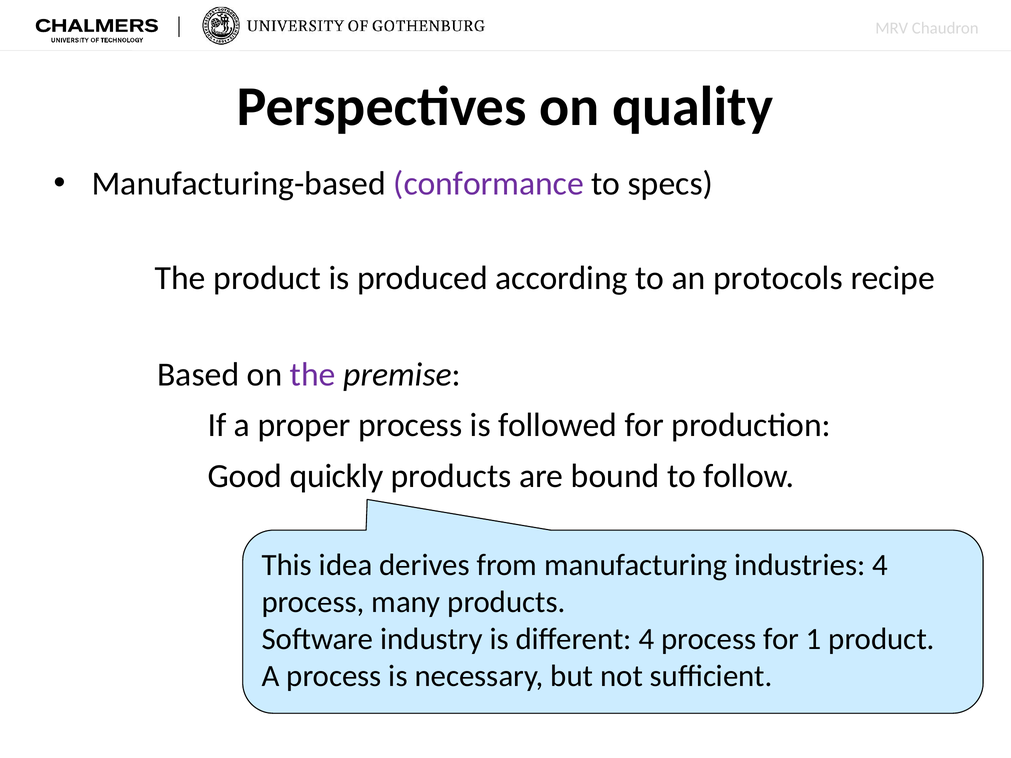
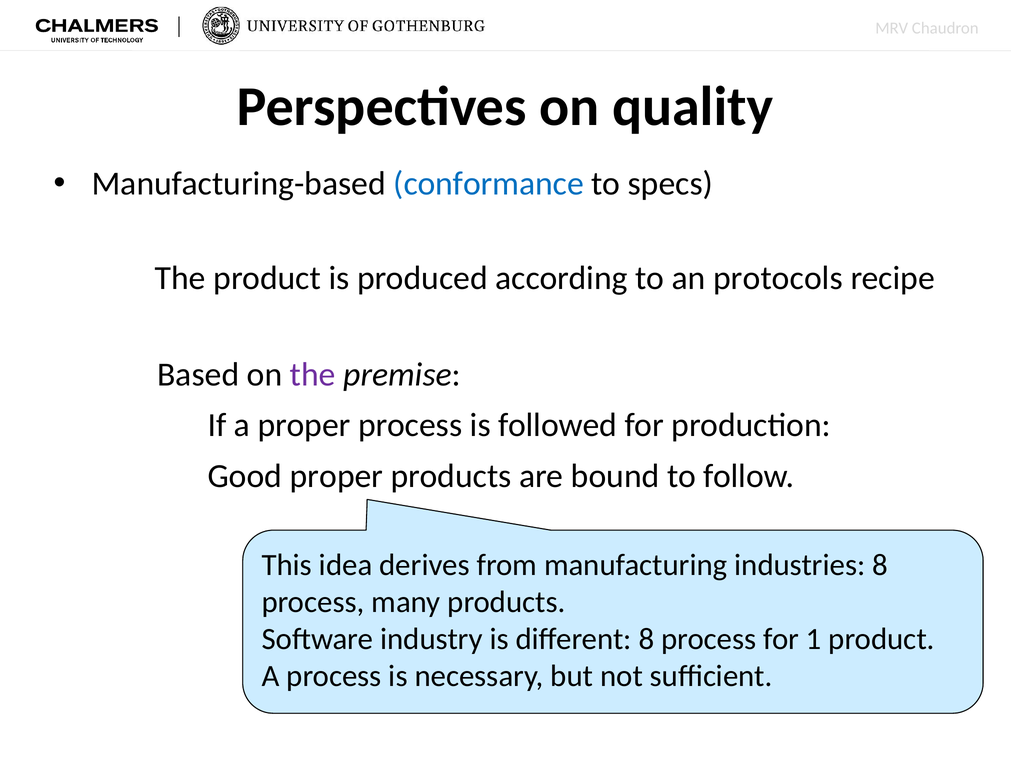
conformance colour: purple -> blue (489, 184)
Good quickly: quickly -> proper (337, 476)
industries 4: 4 -> 8 (880, 565)
different 4: 4 -> 8 (646, 639)
